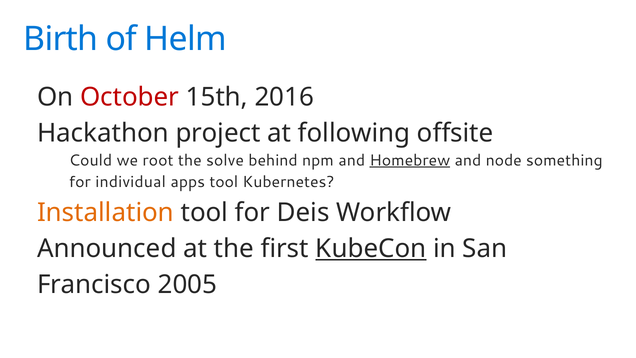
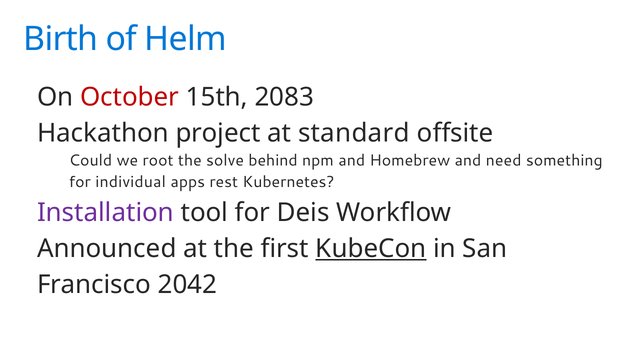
2016: 2016 -> 2083 (284, 97)
following: following -> standard (354, 133)
Homebrew underline: present -> none (410, 160)
node: node -> need (504, 160)
apps tool: tool -> rest (224, 182)
Installation colour: orange -> purple (106, 213)
2005: 2005 -> 2042 (187, 284)
